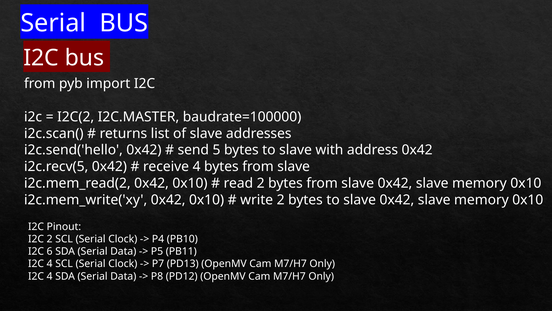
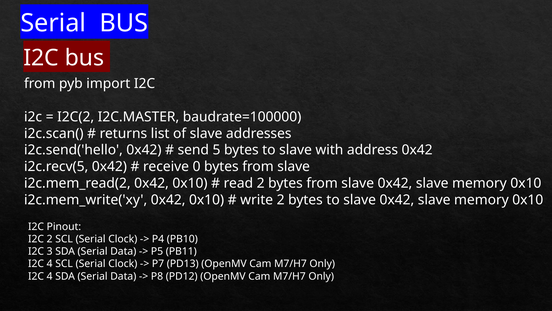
receive 4: 4 -> 0 (197, 166)
6: 6 -> 3 (50, 251)
